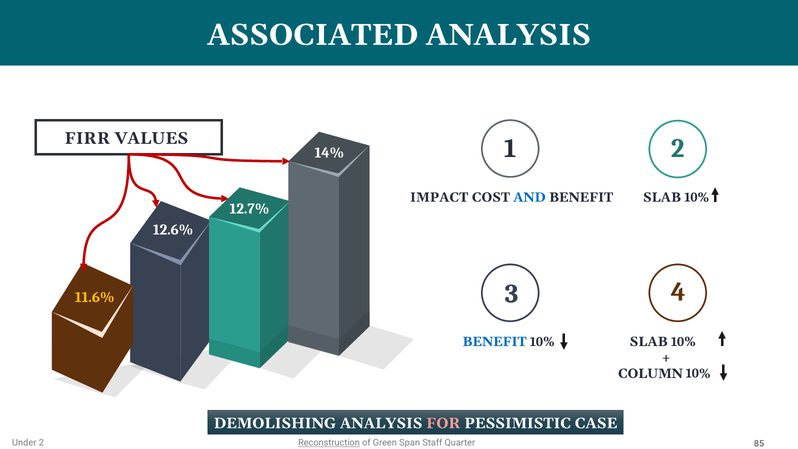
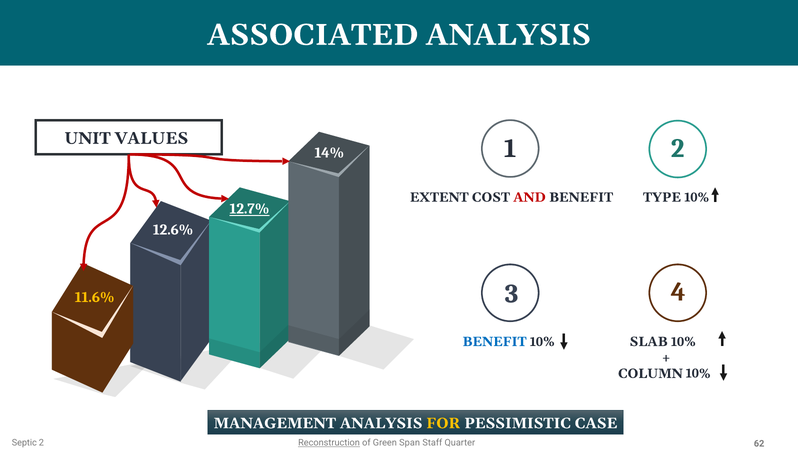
FIRR: FIRR -> UNIT (88, 138)
IMPACT: IMPACT -> EXTENT (439, 197)
AND colour: blue -> red (529, 197)
SLAB: SLAB -> TYPE (662, 197)
12.7% underline: none -> present (249, 209)
DEMOLISHING: DEMOLISHING -> MANAGEMENT (275, 423)
FOR colour: pink -> yellow (443, 423)
Under: Under -> Septic (24, 443)
85: 85 -> 62 (759, 443)
